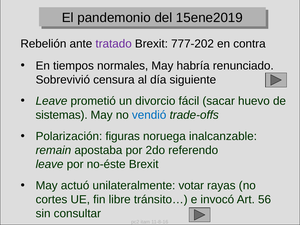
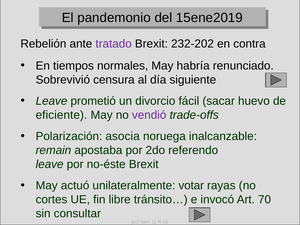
777-202: 777-202 -> 232-202 (192, 44)
sistemas: sistemas -> eficiente (61, 115)
vendió colour: blue -> purple (149, 115)
figuras: figuras -> asocia (123, 136)
56: 56 -> 70 (265, 200)
